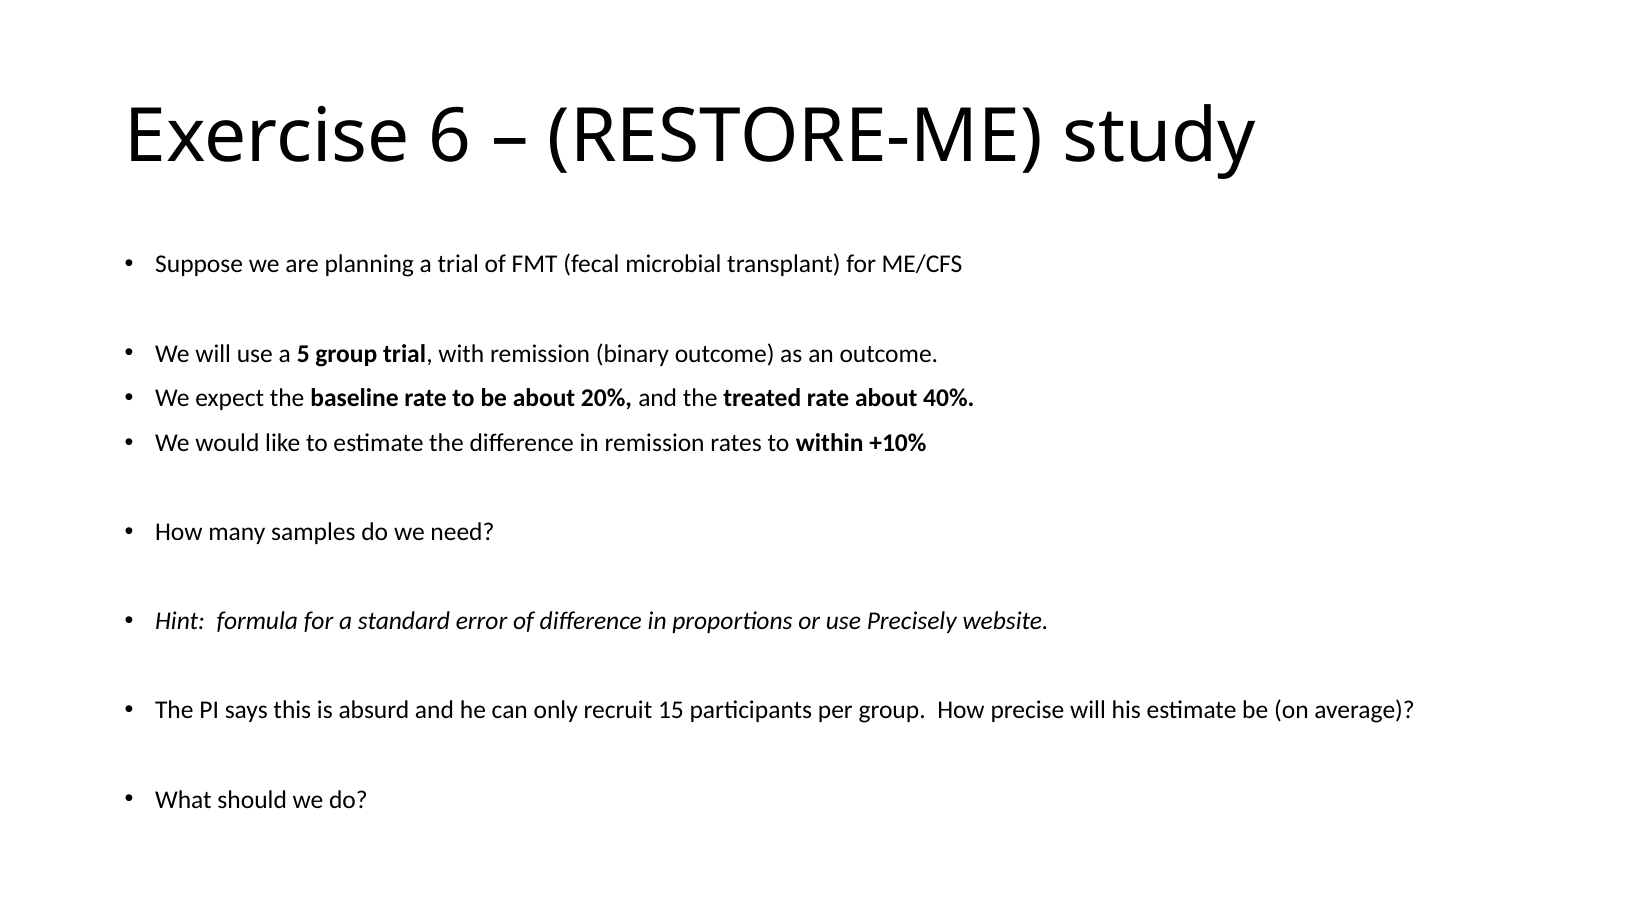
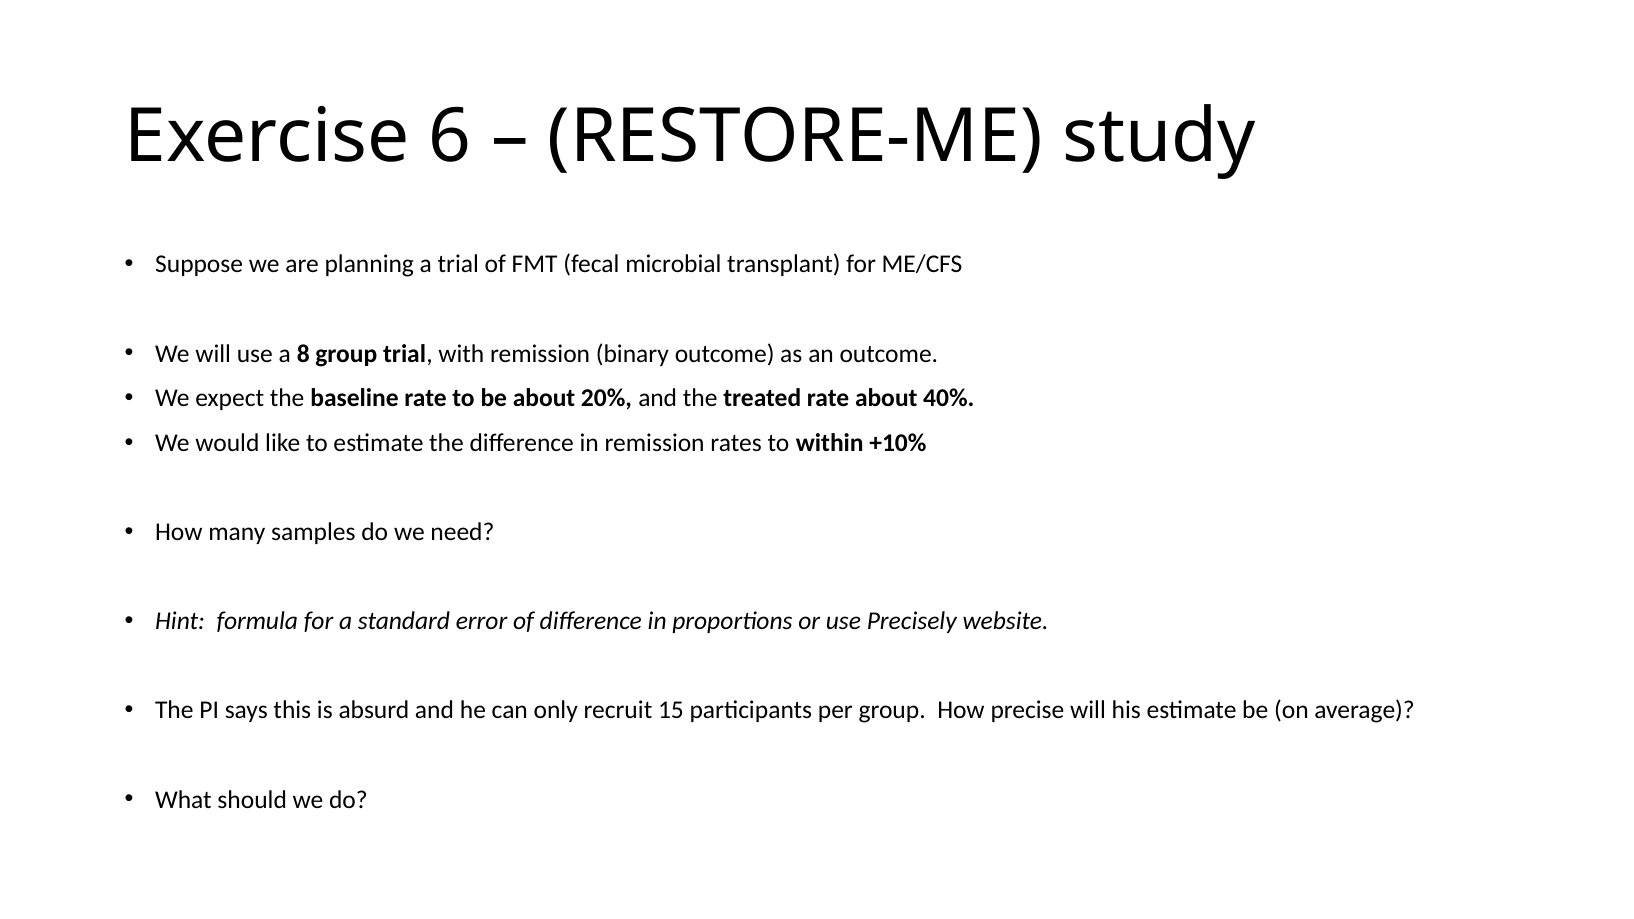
5: 5 -> 8 (303, 354)
